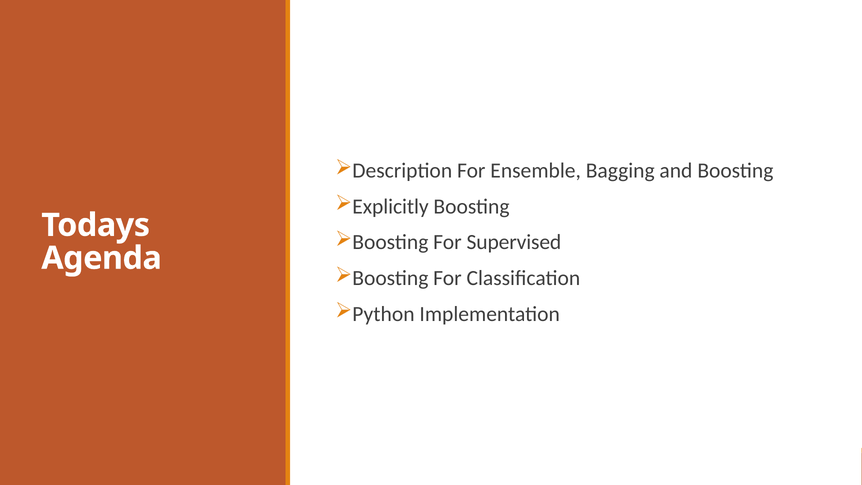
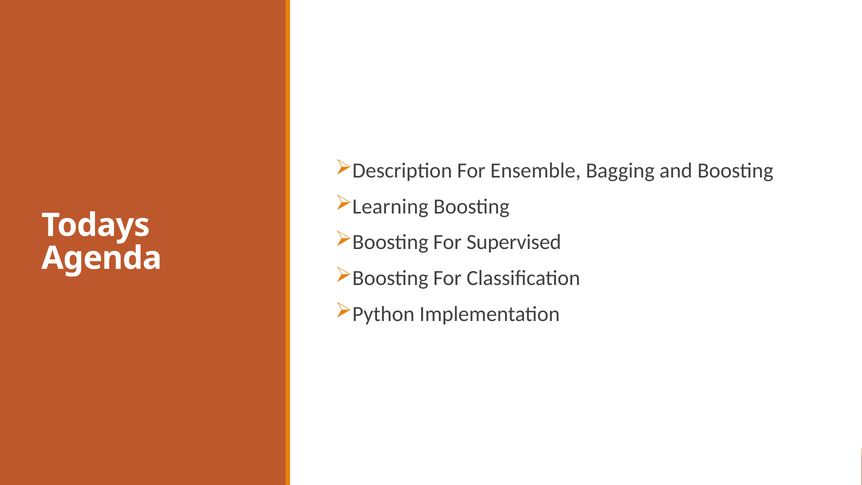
Explicitly: Explicitly -> Learning (390, 206)
